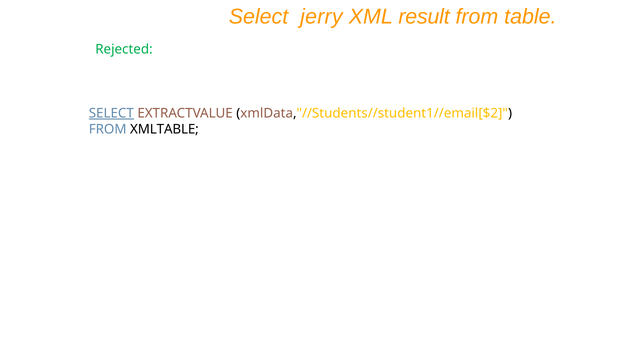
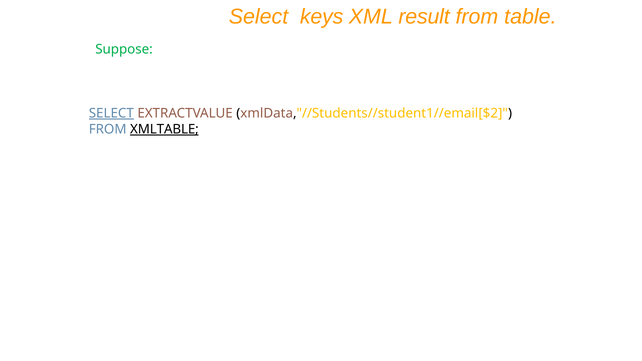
jerry: jerry -> keys (322, 17)
Rejected: Rejected -> Suppose (124, 49)
XMLTABLE underline: none -> present (164, 129)
